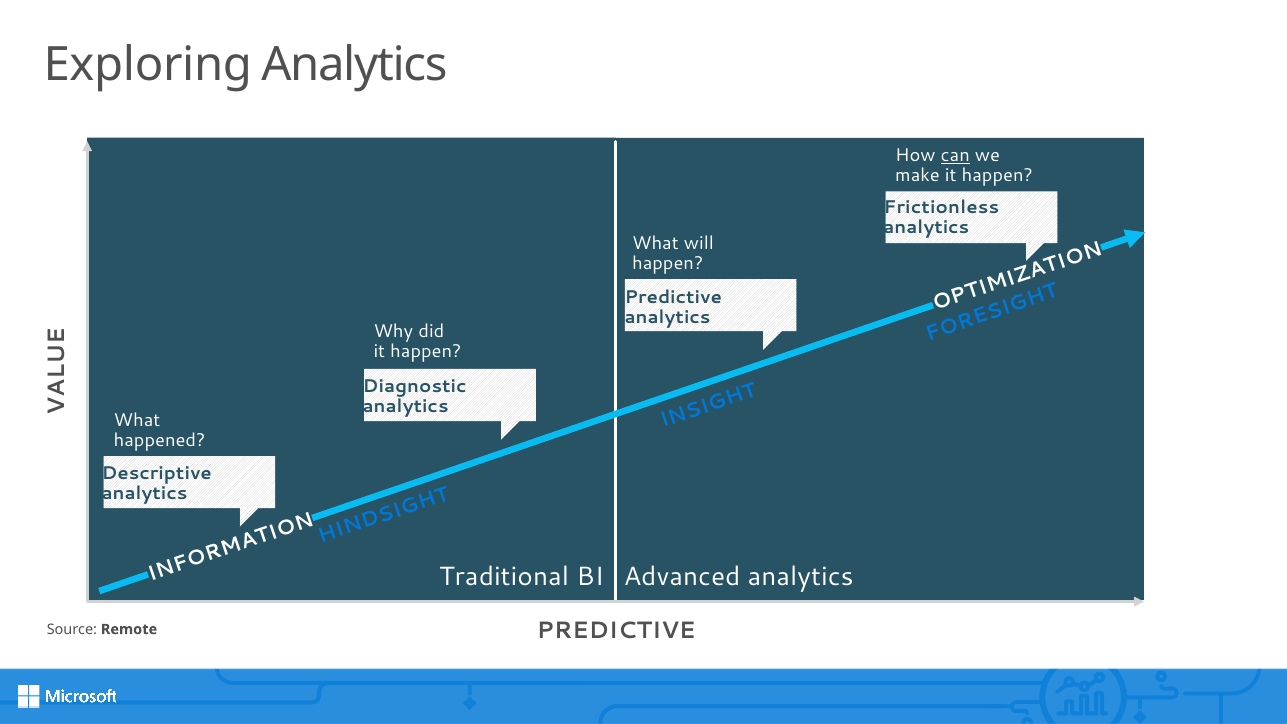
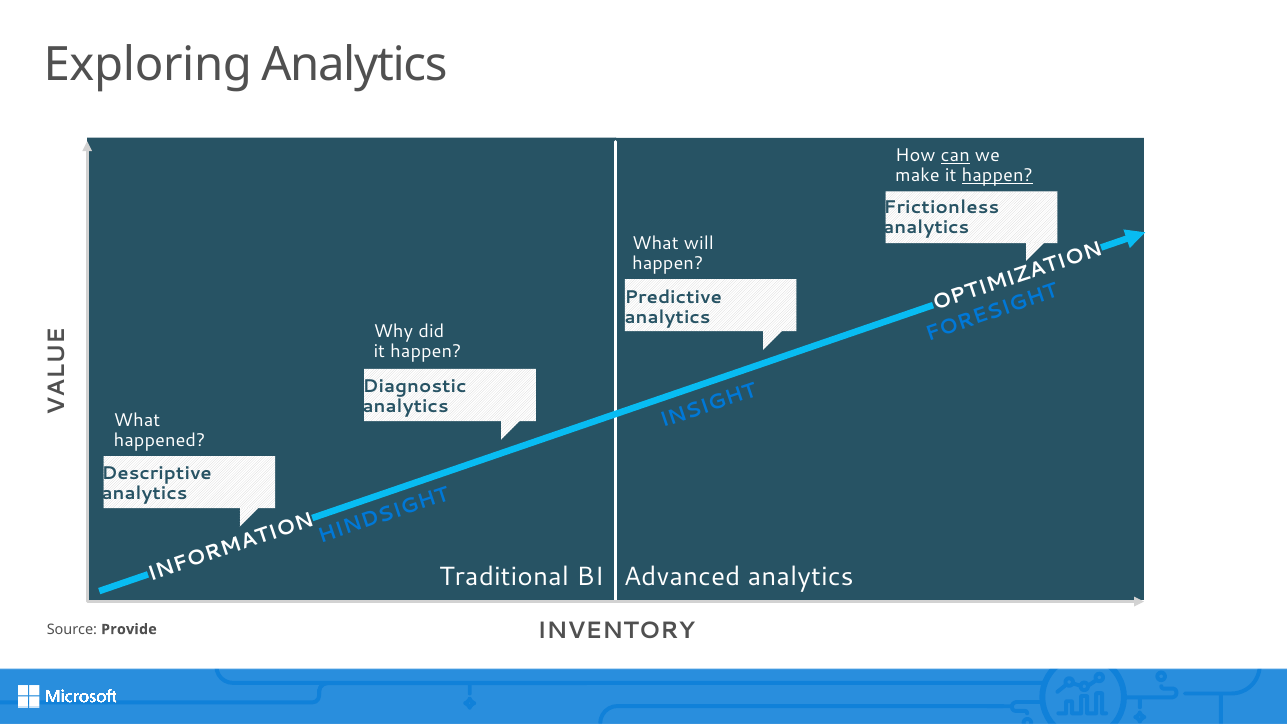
happen underline: none -> present (997, 176)
PREDICTIVE: PREDICTIVE -> INVENTORY (616, 631)
Remote: Remote -> Provide (129, 629)
